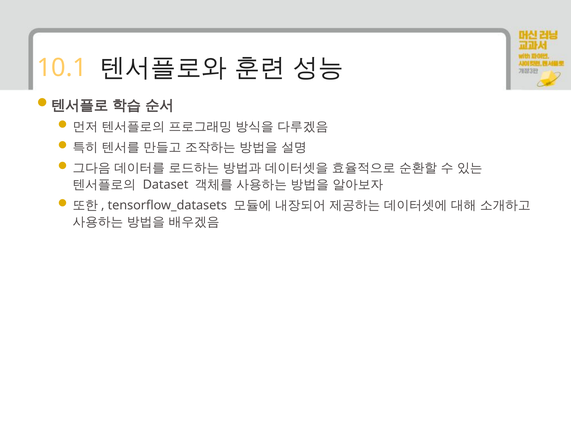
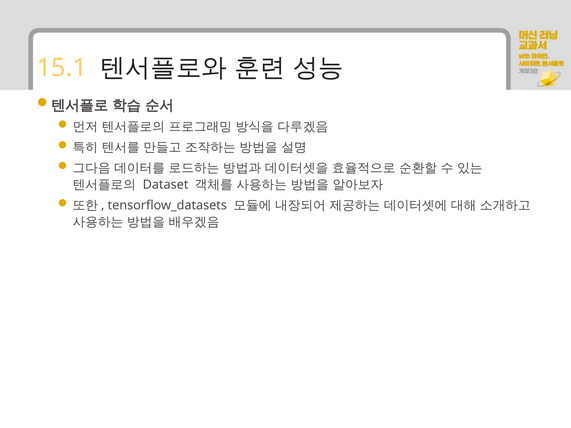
10.1: 10.1 -> 15.1 (62, 68)
